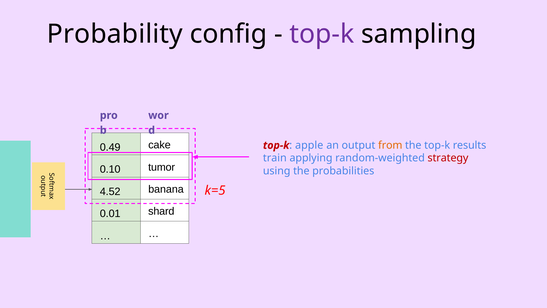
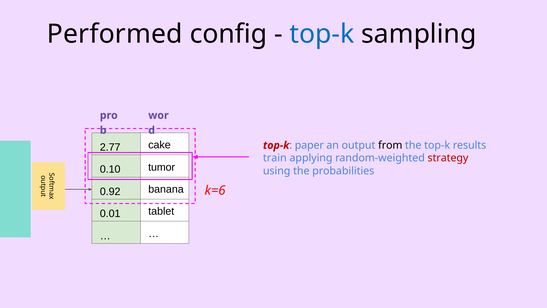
Probability: Probability -> Performed (115, 34)
top-k colour: purple -> blue (322, 34)
0.49: 0.49 -> 2.77 (110, 147)
apple: apple -> paper (309, 145)
from colour: orange -> black (390, 145)
4.52: 4.52 -> 0.92 (110, 191)
k=5: k=5 -> k=6 (215, 190)
shard: shard -> tablet (161, 211)
